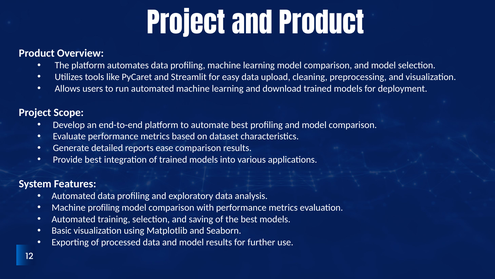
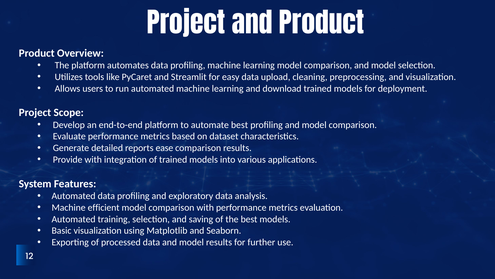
Provide best: best -> with (93, 159)
Machine profiling: profiling -> efficient (104, 207)
